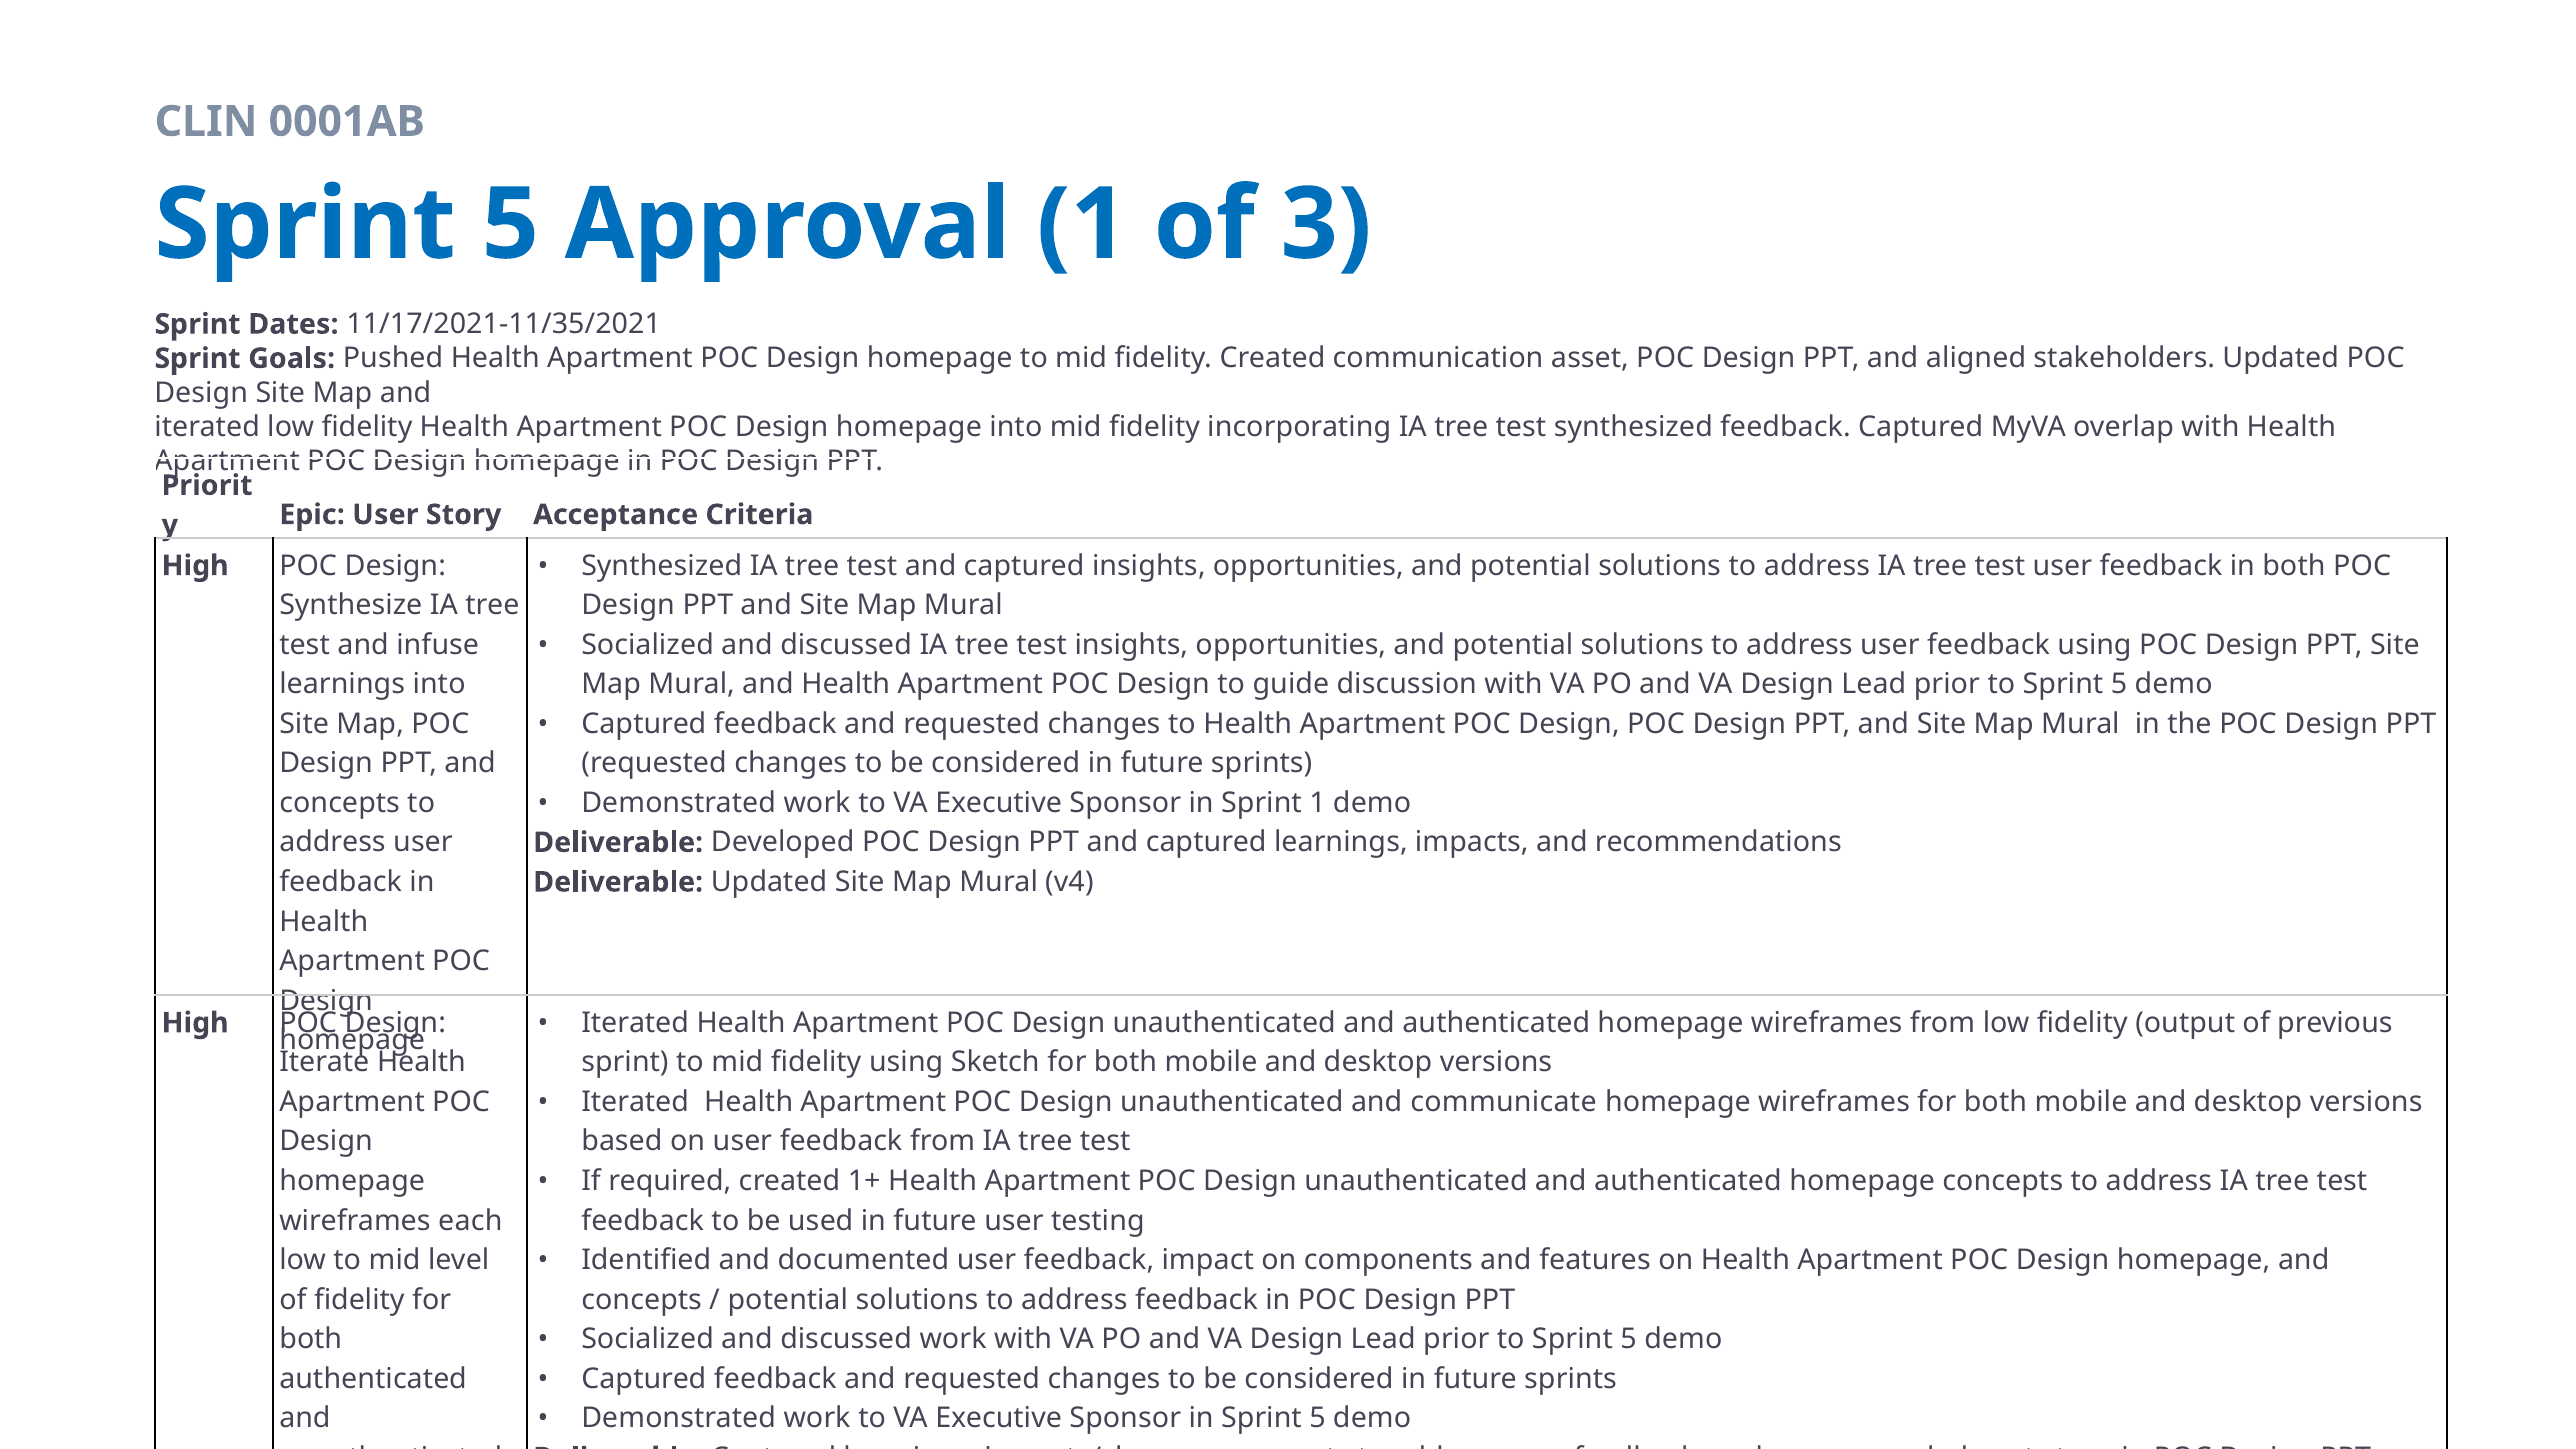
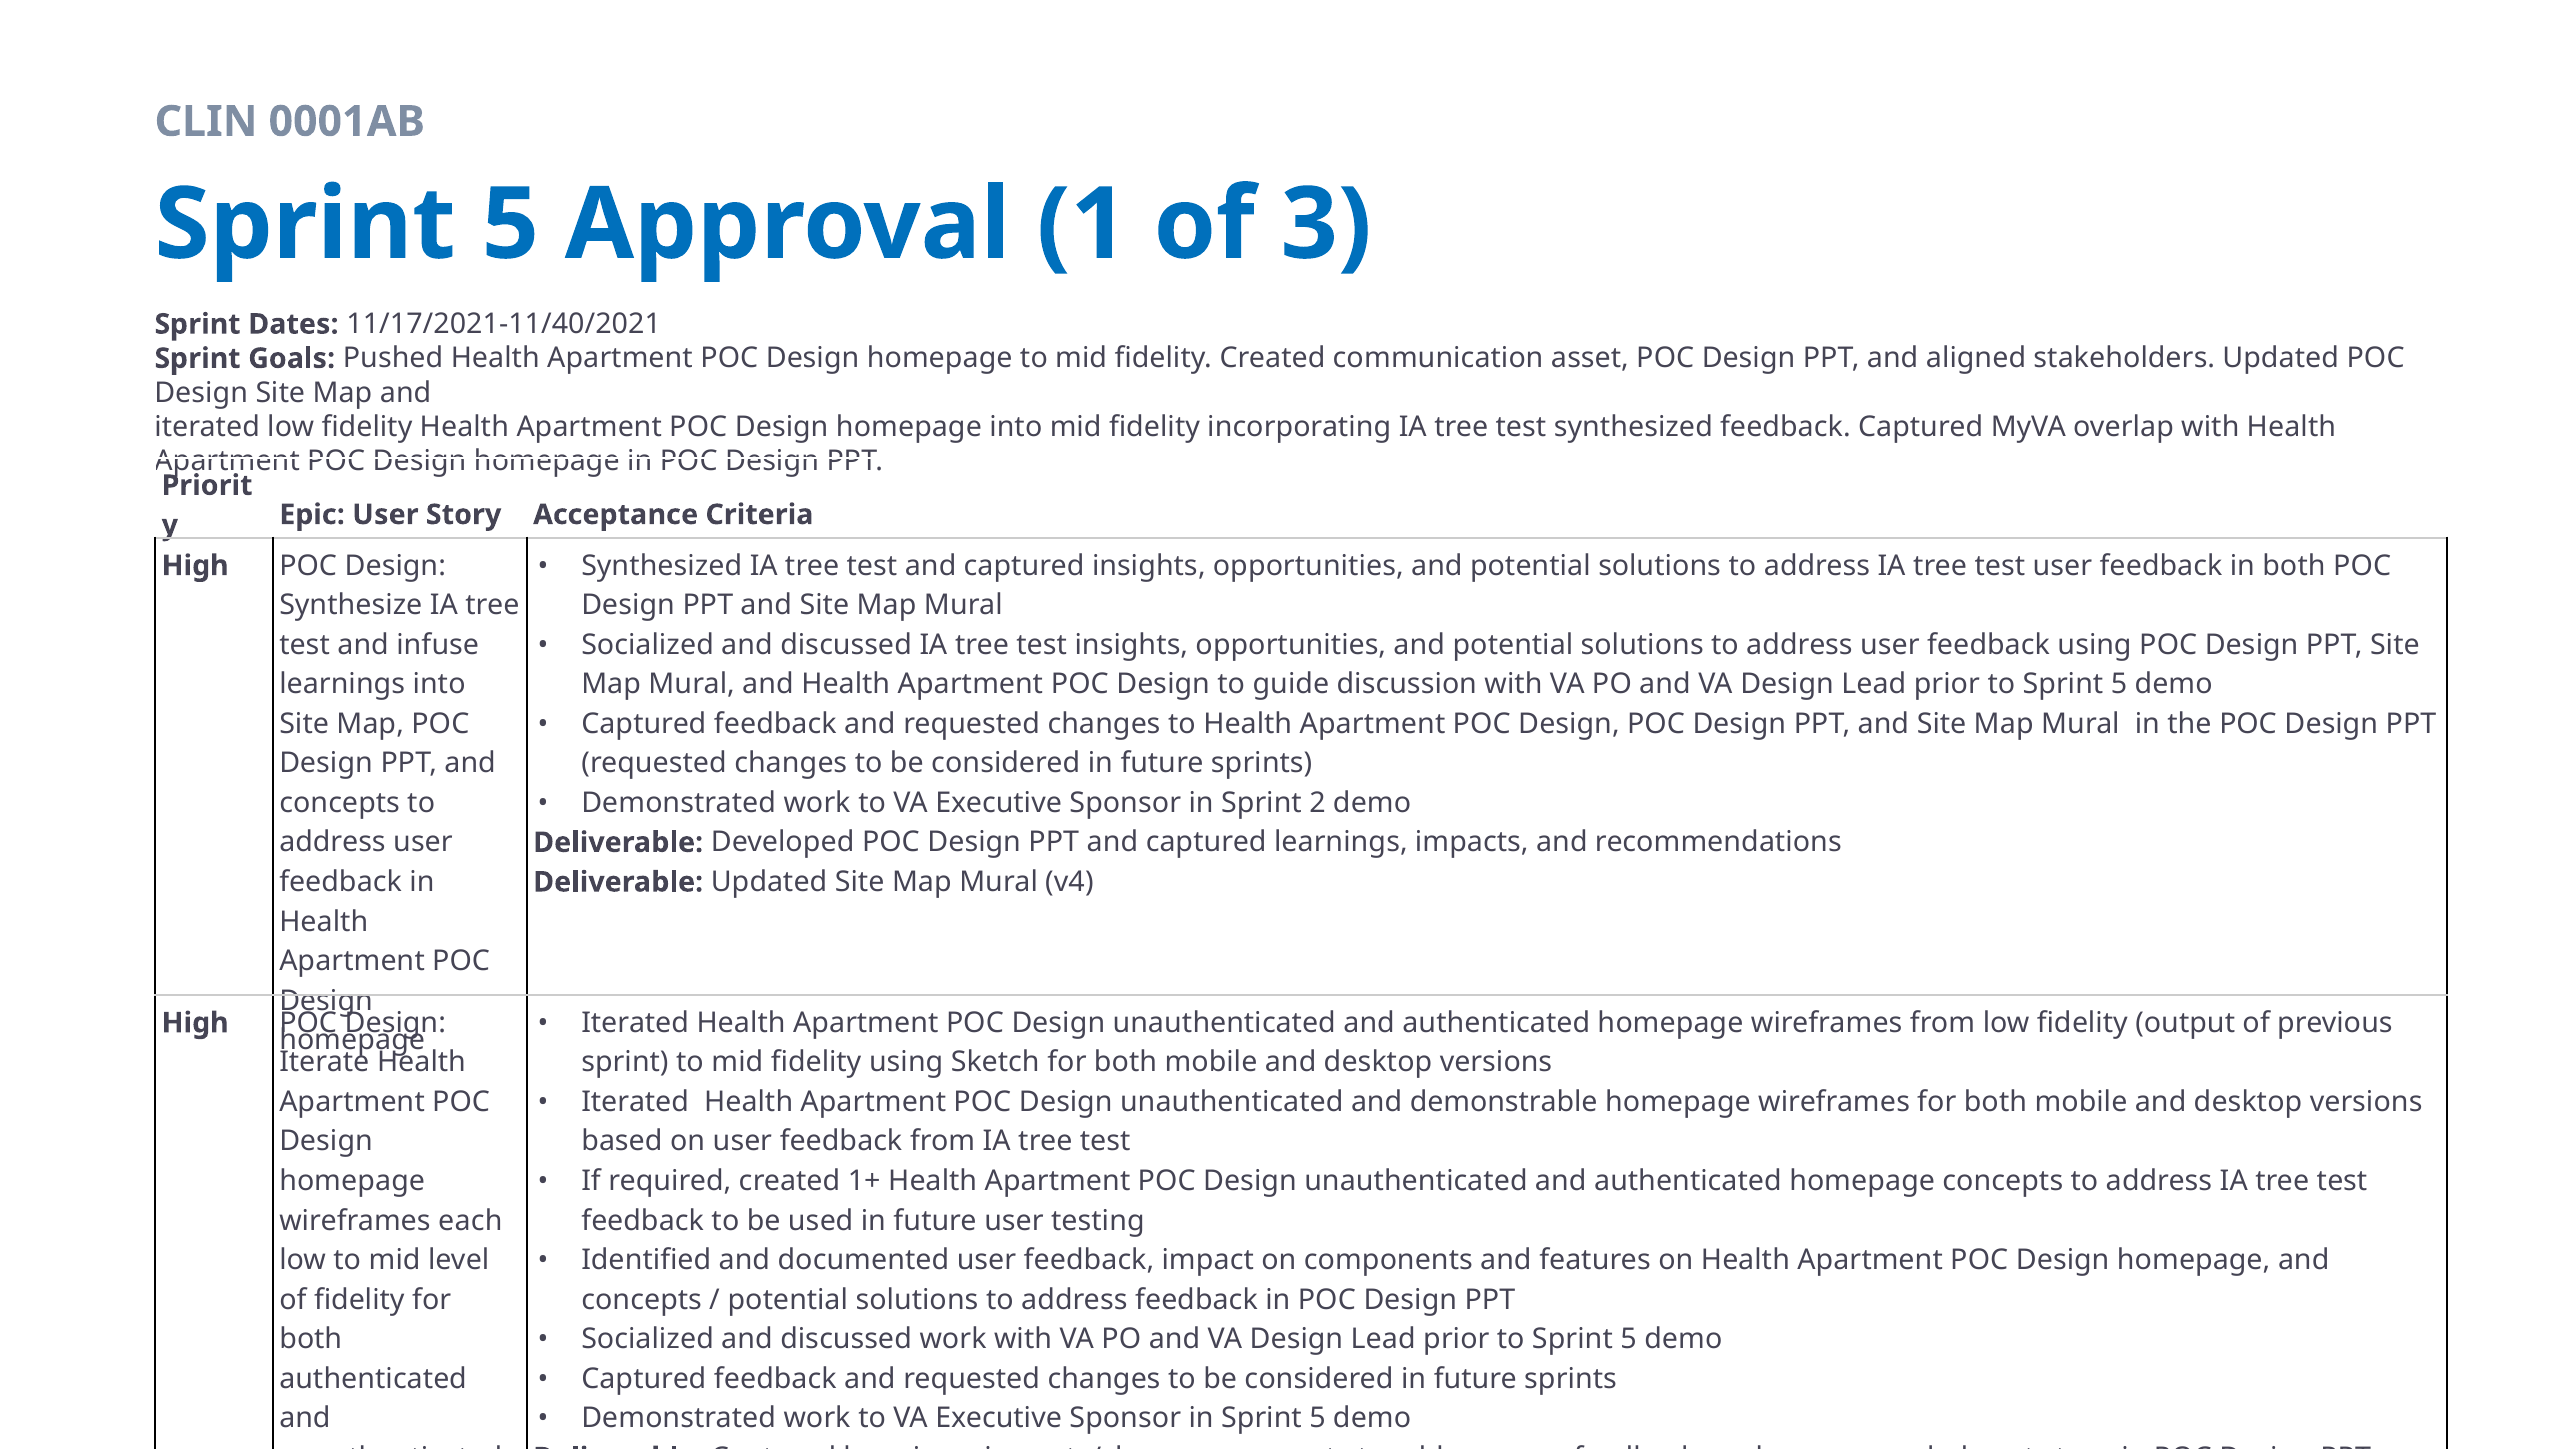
11/17/2021-11/35/2021: 11/17/2021-11/35/2021 -> 11/17/2021-11/40/2021 (504, 324)
Sprint 1: 1 -> 2 (1318, 803)
communicate: communicate -> demonstrable (1504, 1102)
